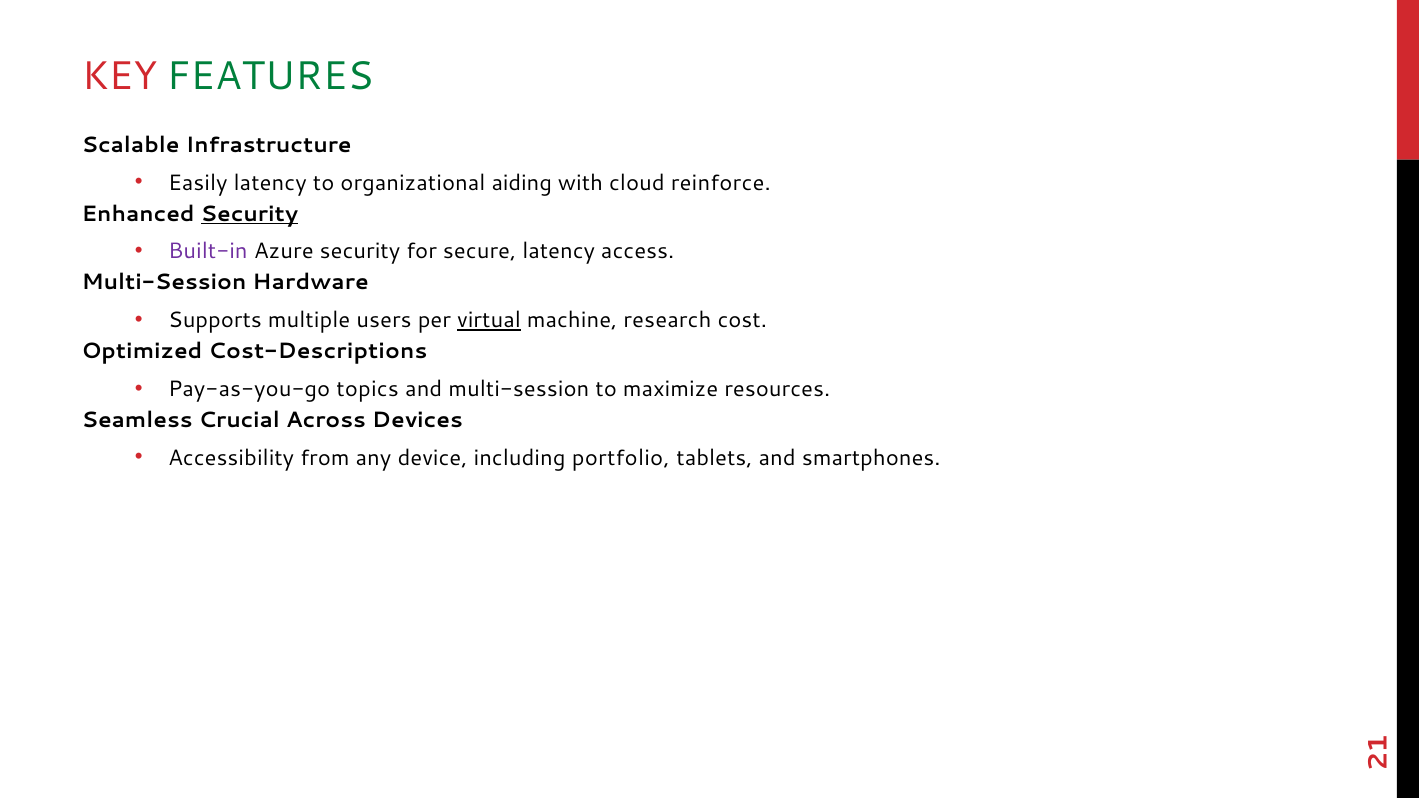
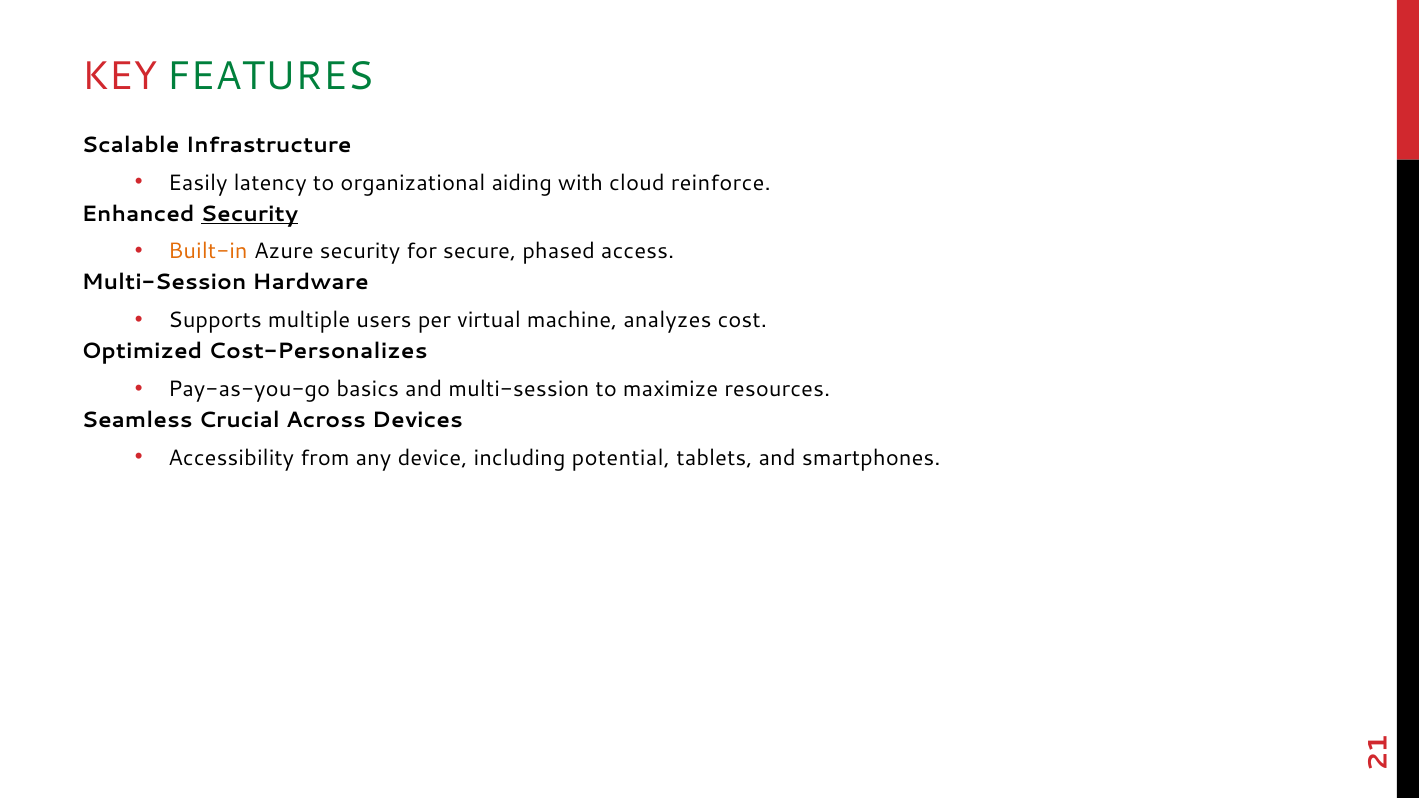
Built-in colour: purple -> orange (208, 252)
secure latency: latency -> phased (559, 252)
virtual underline: present -> none (489, 320)
research: research -> analyzes (667, 320)
Cost-Descriptions: Cost-Descriptions -> Cost-Personalizes (318, 351)
topics: topics -> basics (368, 389)
portfolio: portfolio -> potential (621, 458)
